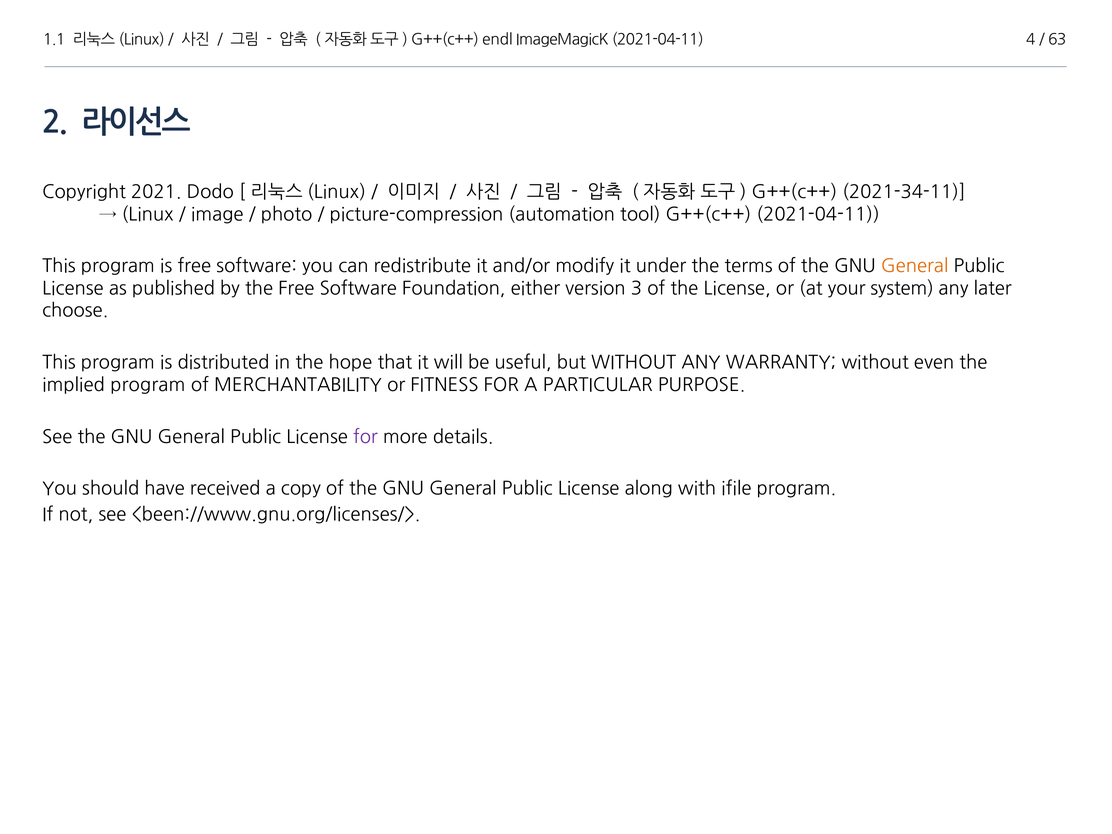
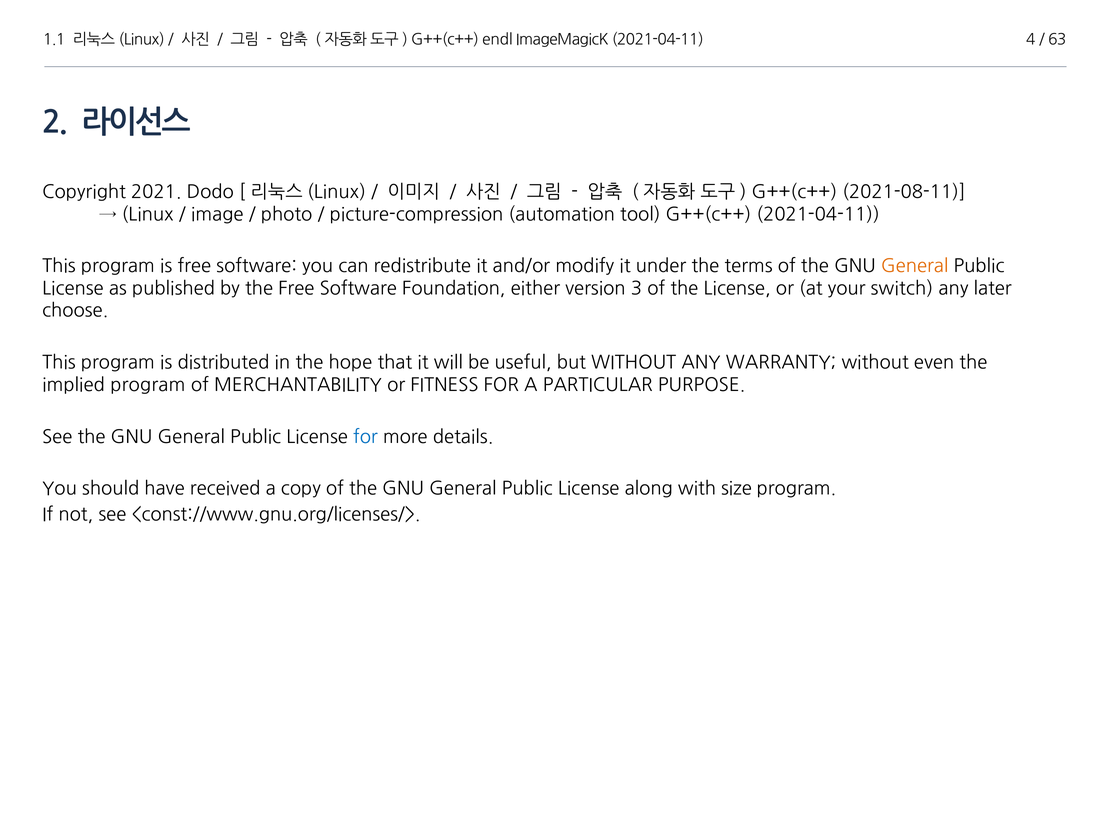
2021-34-11: 2021-34-11 -> 2021-08-11 (904, 192)
system: system -> switch (902, 289)
for colour: purple -> blue (365, 437)
ifile: ifile -> size (736, 489)
<been://www.gnu.org/licenses/>: <been://www.gnu.org/licenses/> -> <const://www.gnu.org/licenses/> (276, 515)
